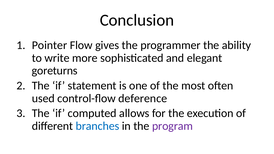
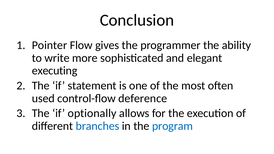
goreturns: goreturns -> executing (55, 71)
computed: computed -> optionally (92, 113)
program colour: purple -> blue (172, 126)
